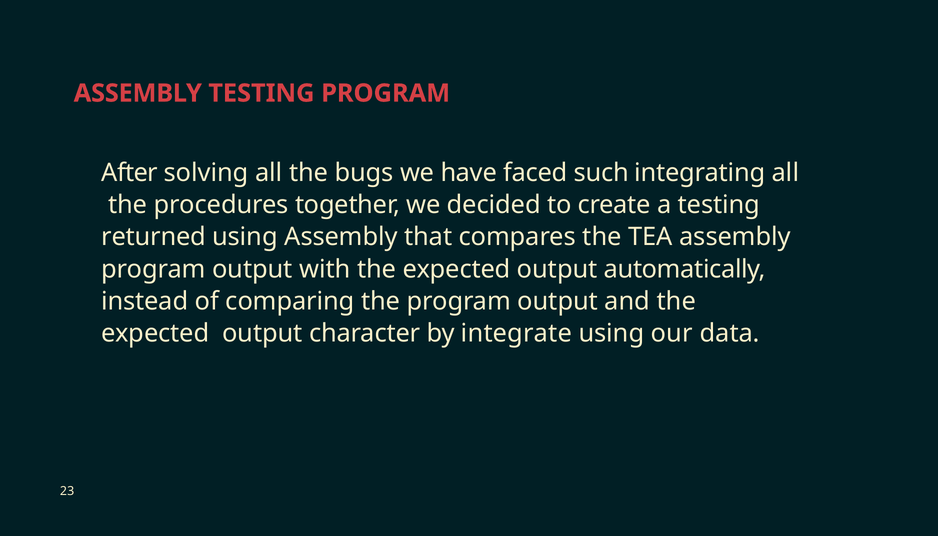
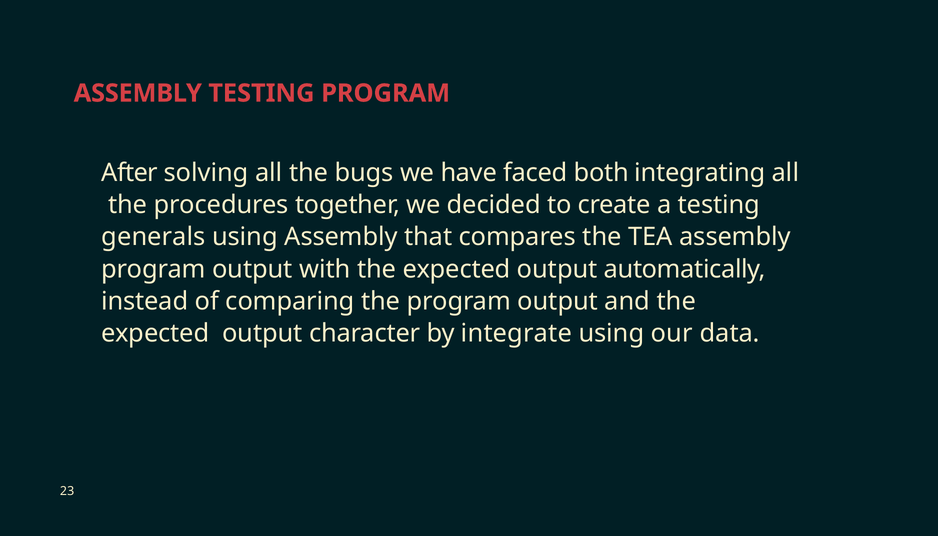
such: such -> both (601, 173)
returned: returned -> generals (153, 237)
